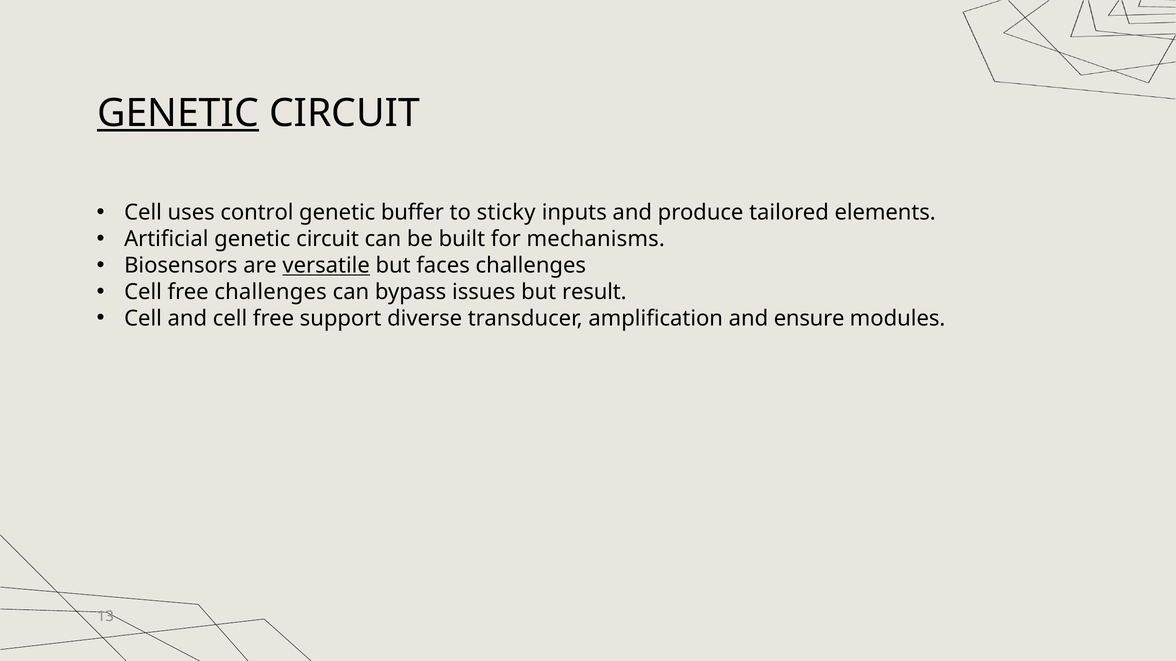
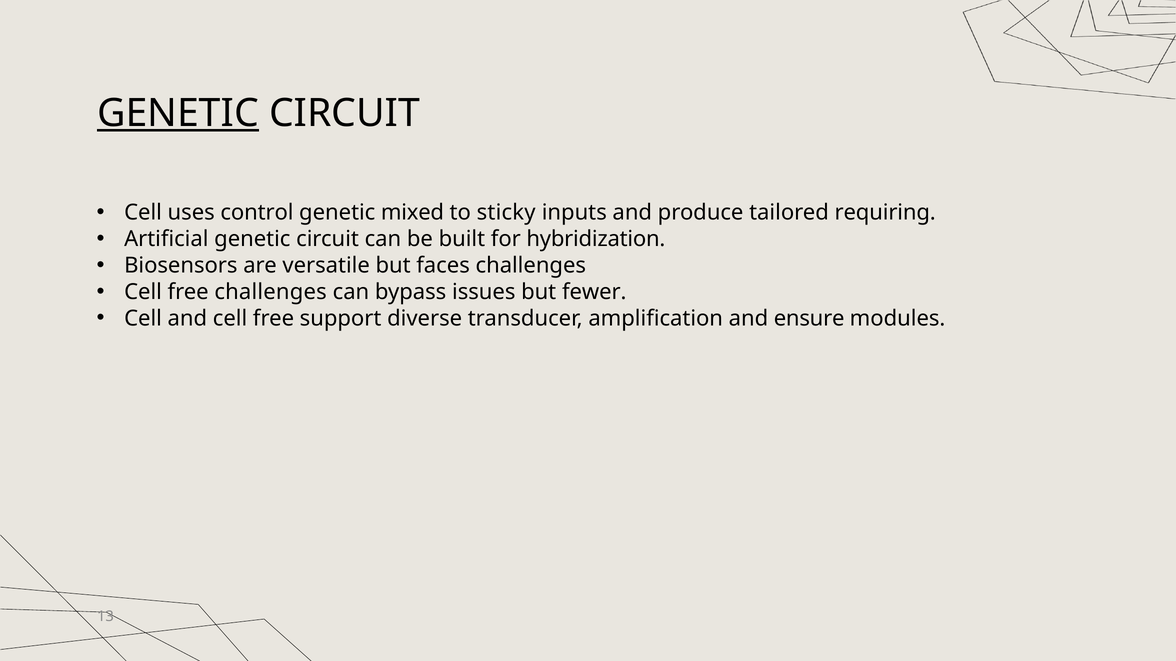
buffer: buffer -> mixed (412, 213)
elements: elements -> requiring (885, 213)
mechanisms: mechanisms -> hybridization (596, 239)
versatile underline: present -> none (326, 266)
result: result -> fewer (594, 292)
